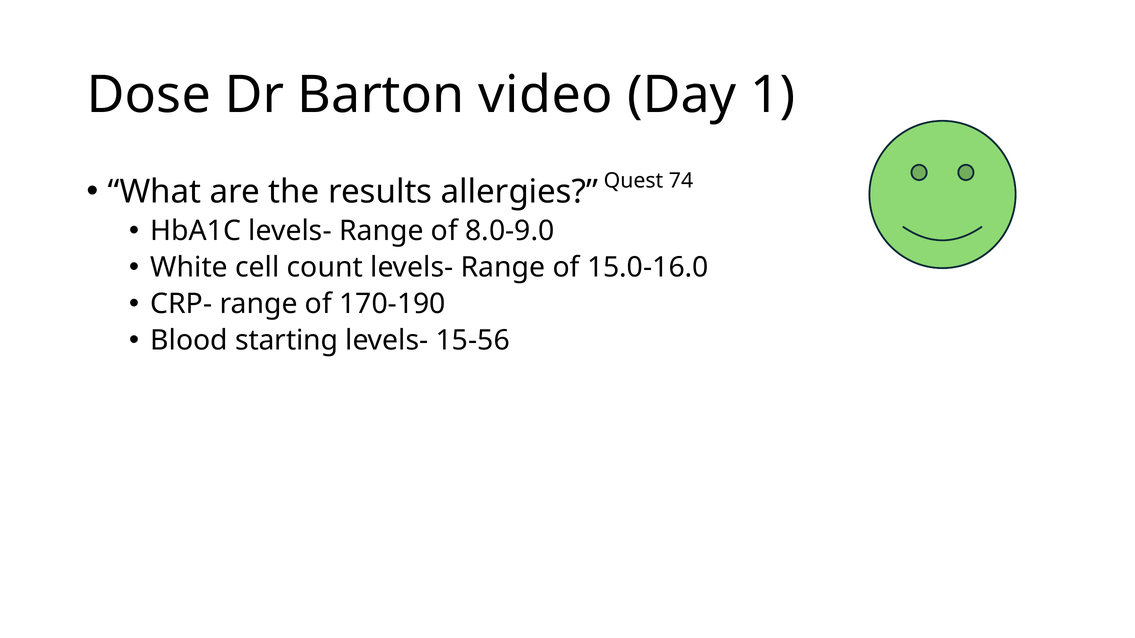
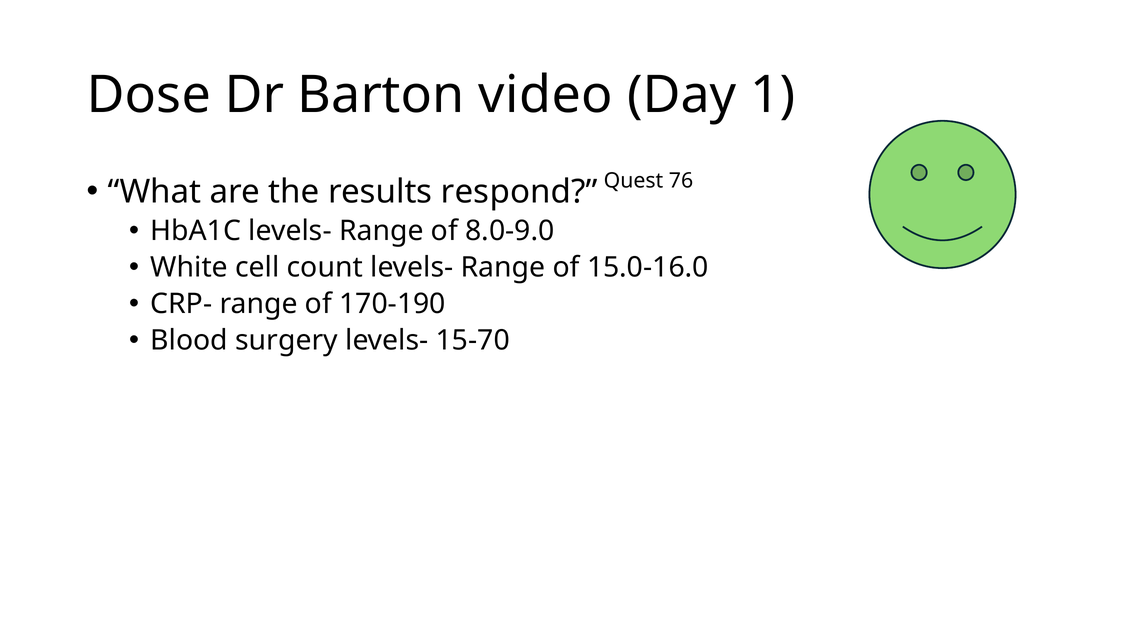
74: 74 -> 76 (681, 181)
allergies: allergies -> respond (519, 192)
starting: starting -> surgery (287, 341)
15-56: 15-56 -> 15-70 (473, 341)
